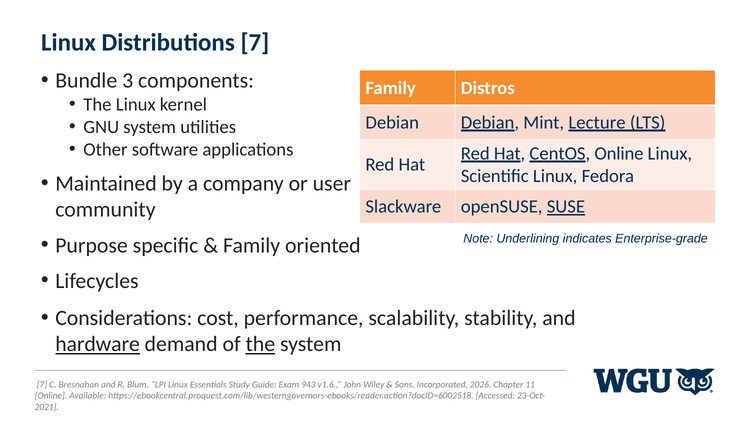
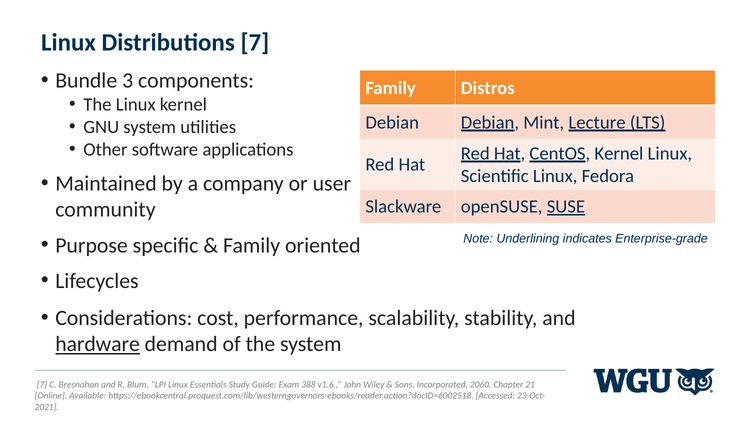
CentOS Online: Online -> Kernel (619, 153)
the underline: present -> none (260, 344)
943: 943 -> 388 (308, 384)
2026: 2026 -> 2060 (481, 384)
11: 11 -> 21 (530, 384)
